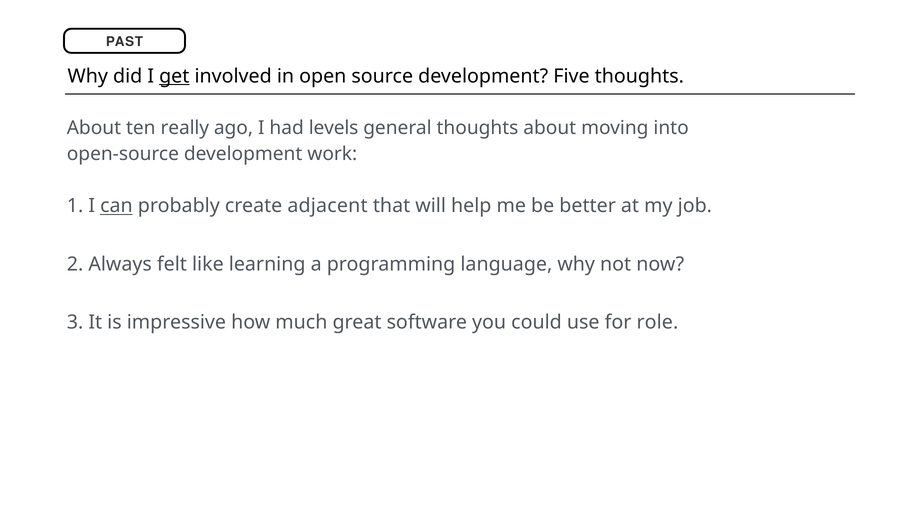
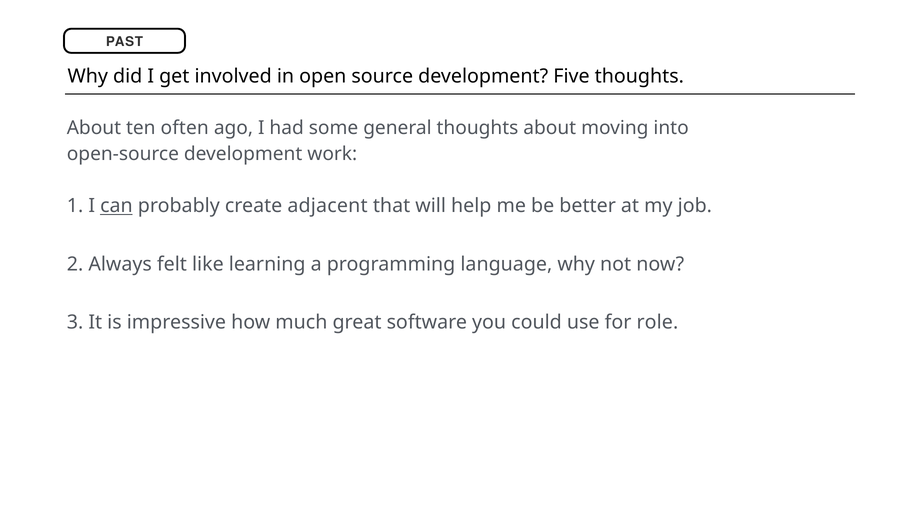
get underline: present -> none (174, 76)
really: really -> often (185, 128)
levels: levels -> some (334, 128)
